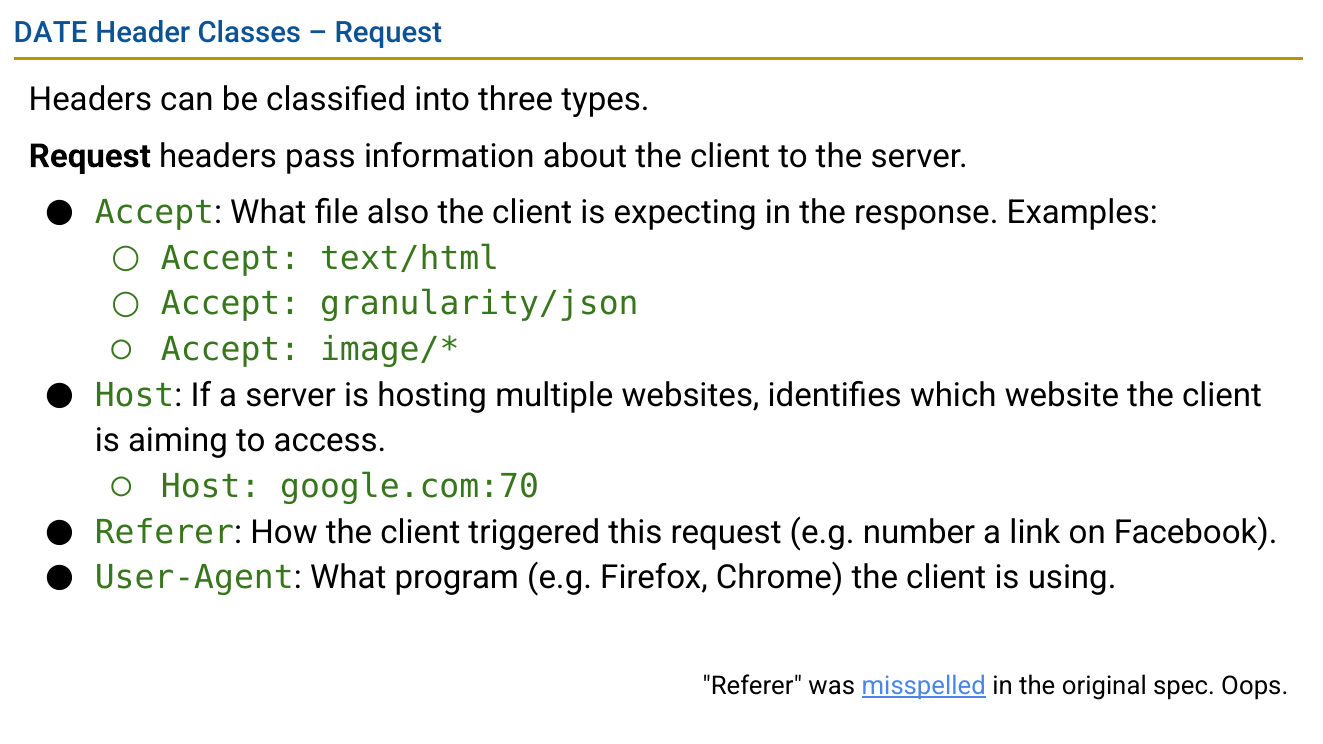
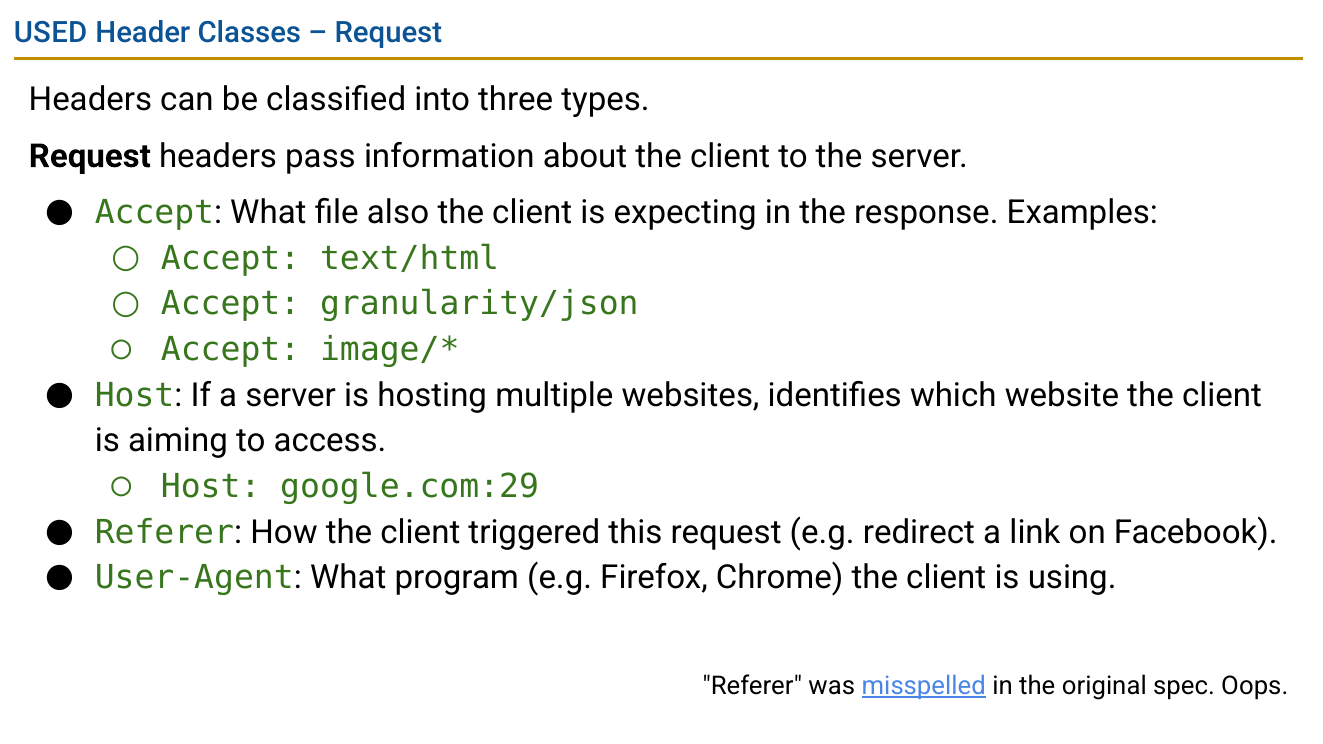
DATE: DATE -> USED (51, 33)
google.com:70: google.com:70 -> google.com:29 (410, 487)
number: number -> redirect (919, 532)
